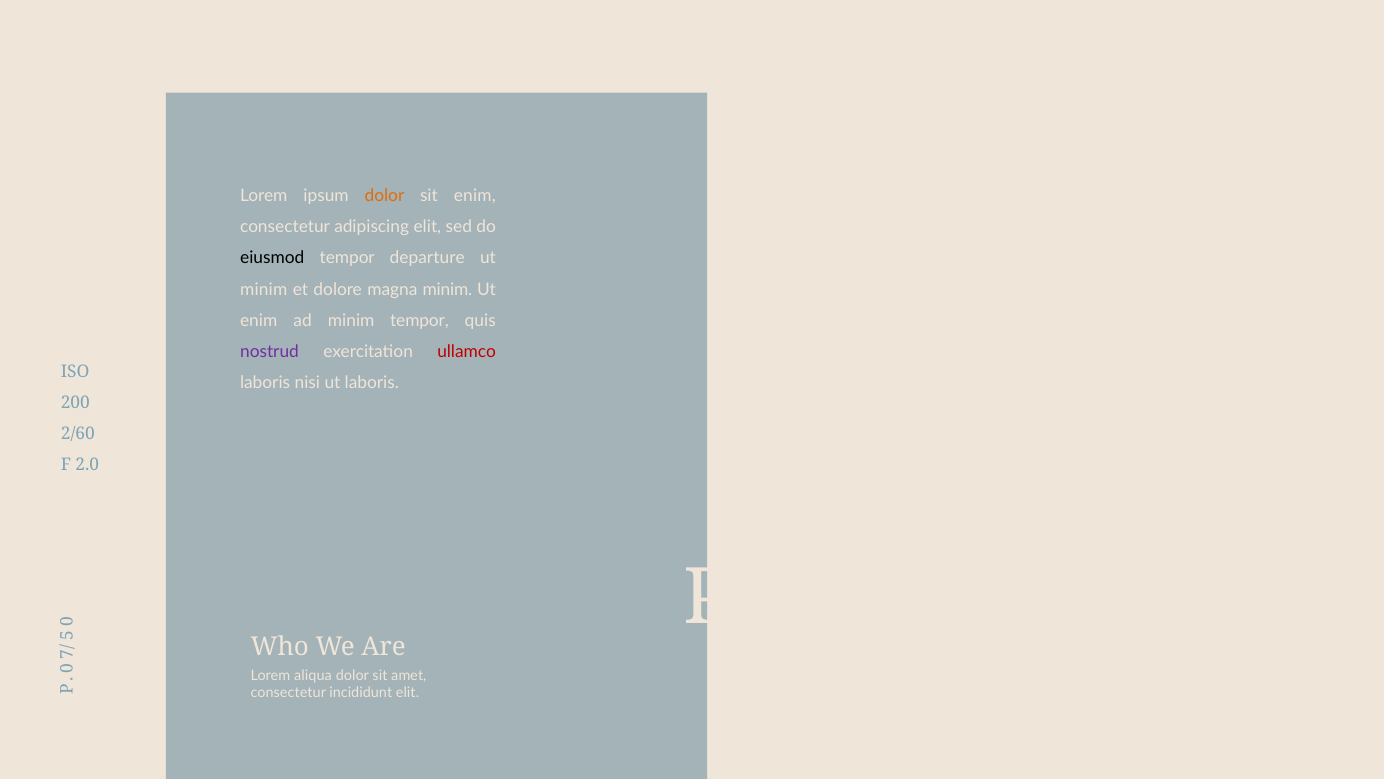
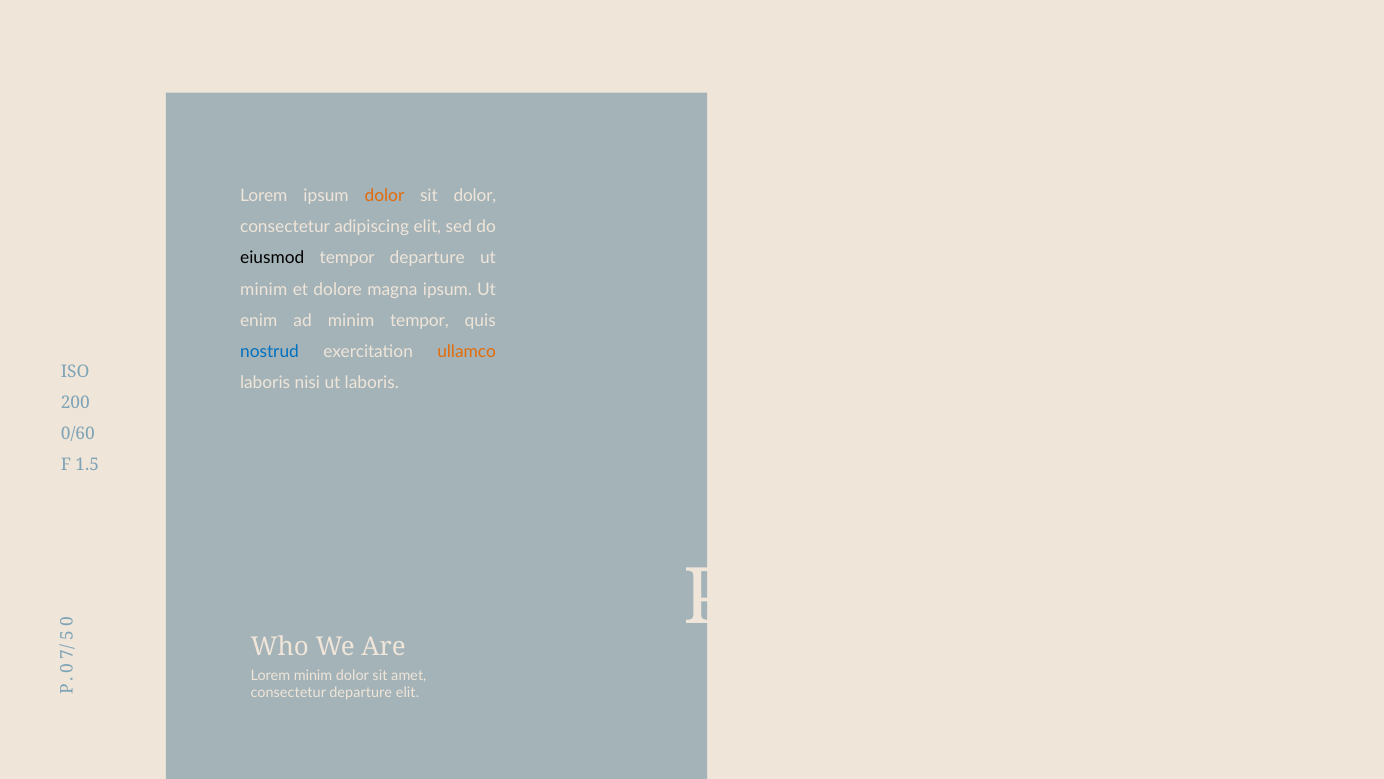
sit enim: enim -> dolor (475, 196)
magna minim: minim -> ipsum (447, 289)
nostrud colour: purple -> blue (270, 352)
ullamco colour: red -> orange (467, 352)
2/60: 2/60 -> 0/60 (78, 434)
2.0: 2.0 -> 1.5 (87, 465)
Lorem aliqua: aliqua -> minim (313, 675)
consectetur incididunt: incididunt -> departure (361, 692)
